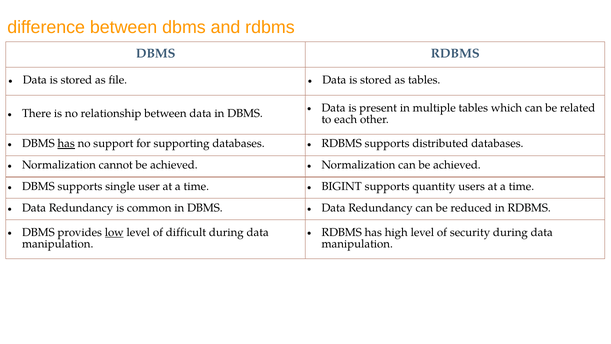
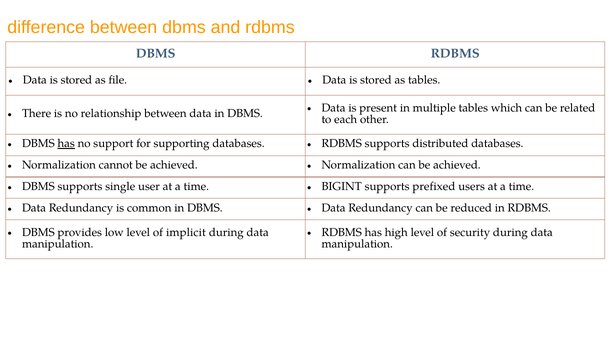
quantity: quantity -> prefixed (434, 186)
low underline: present -> none (114, 232)
difficult: difficult -> implicit (186, 232)
